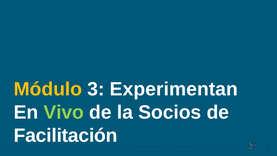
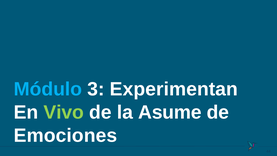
Módulo colour: yellow -> light blue (48, 89)
Socios: Socios -> Asume (170, 112)
Facilitación: Facilitación -> Emociones (65, 135)
